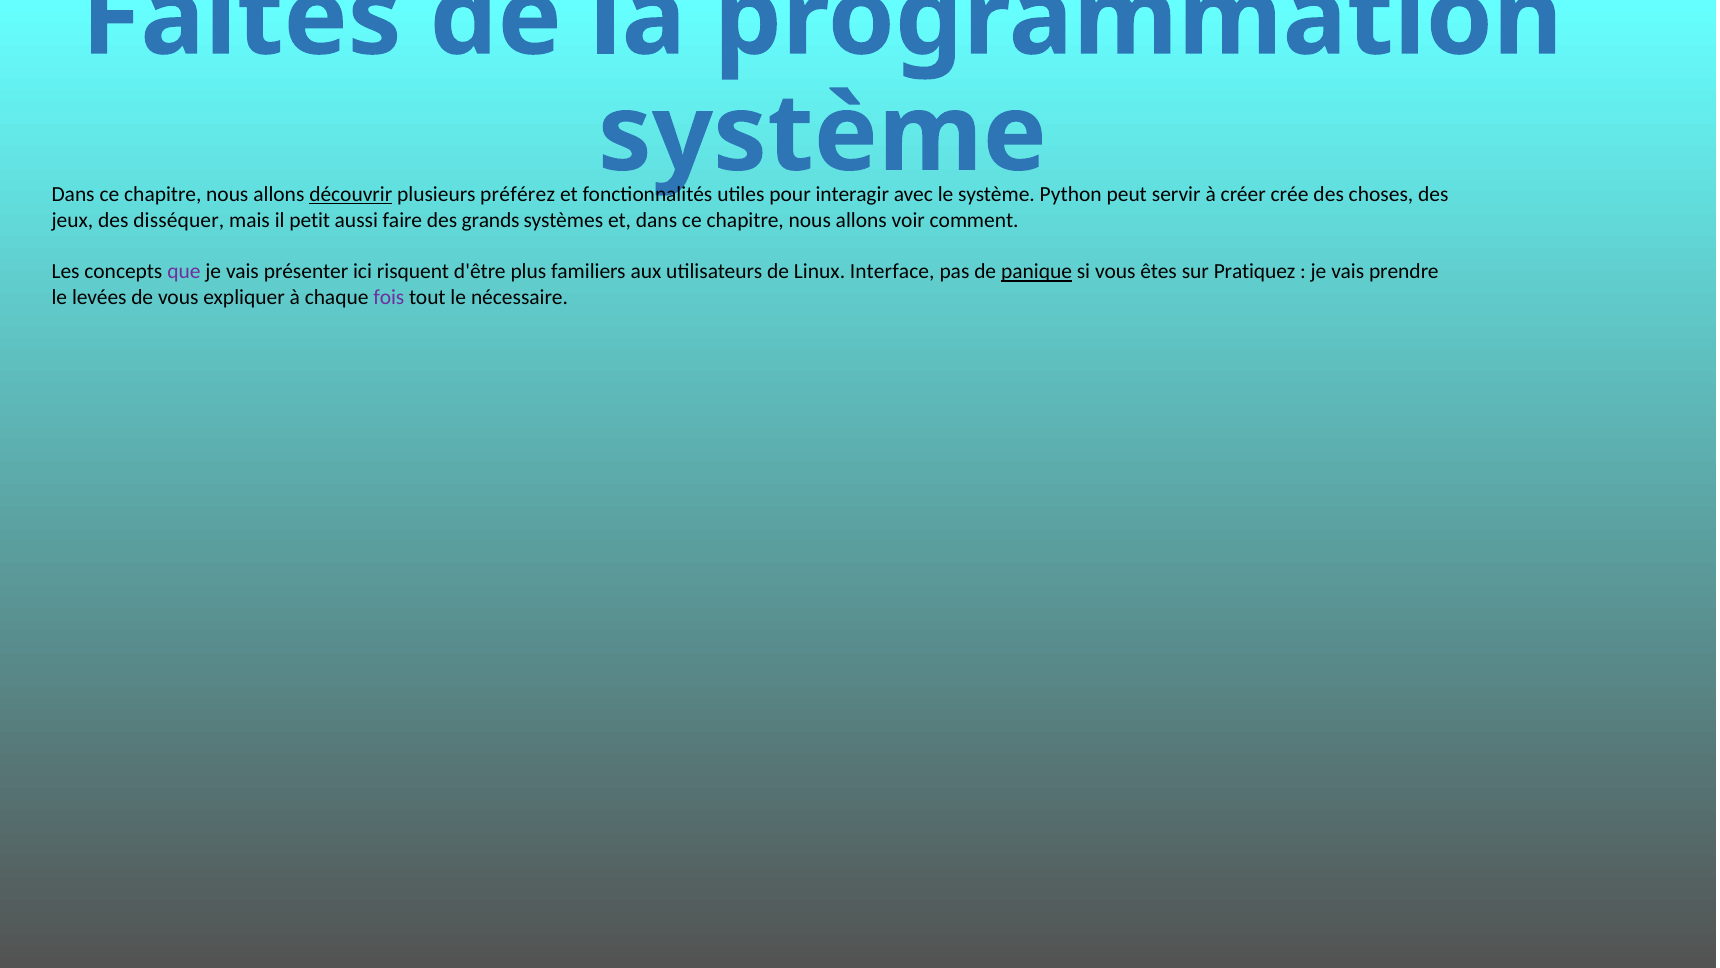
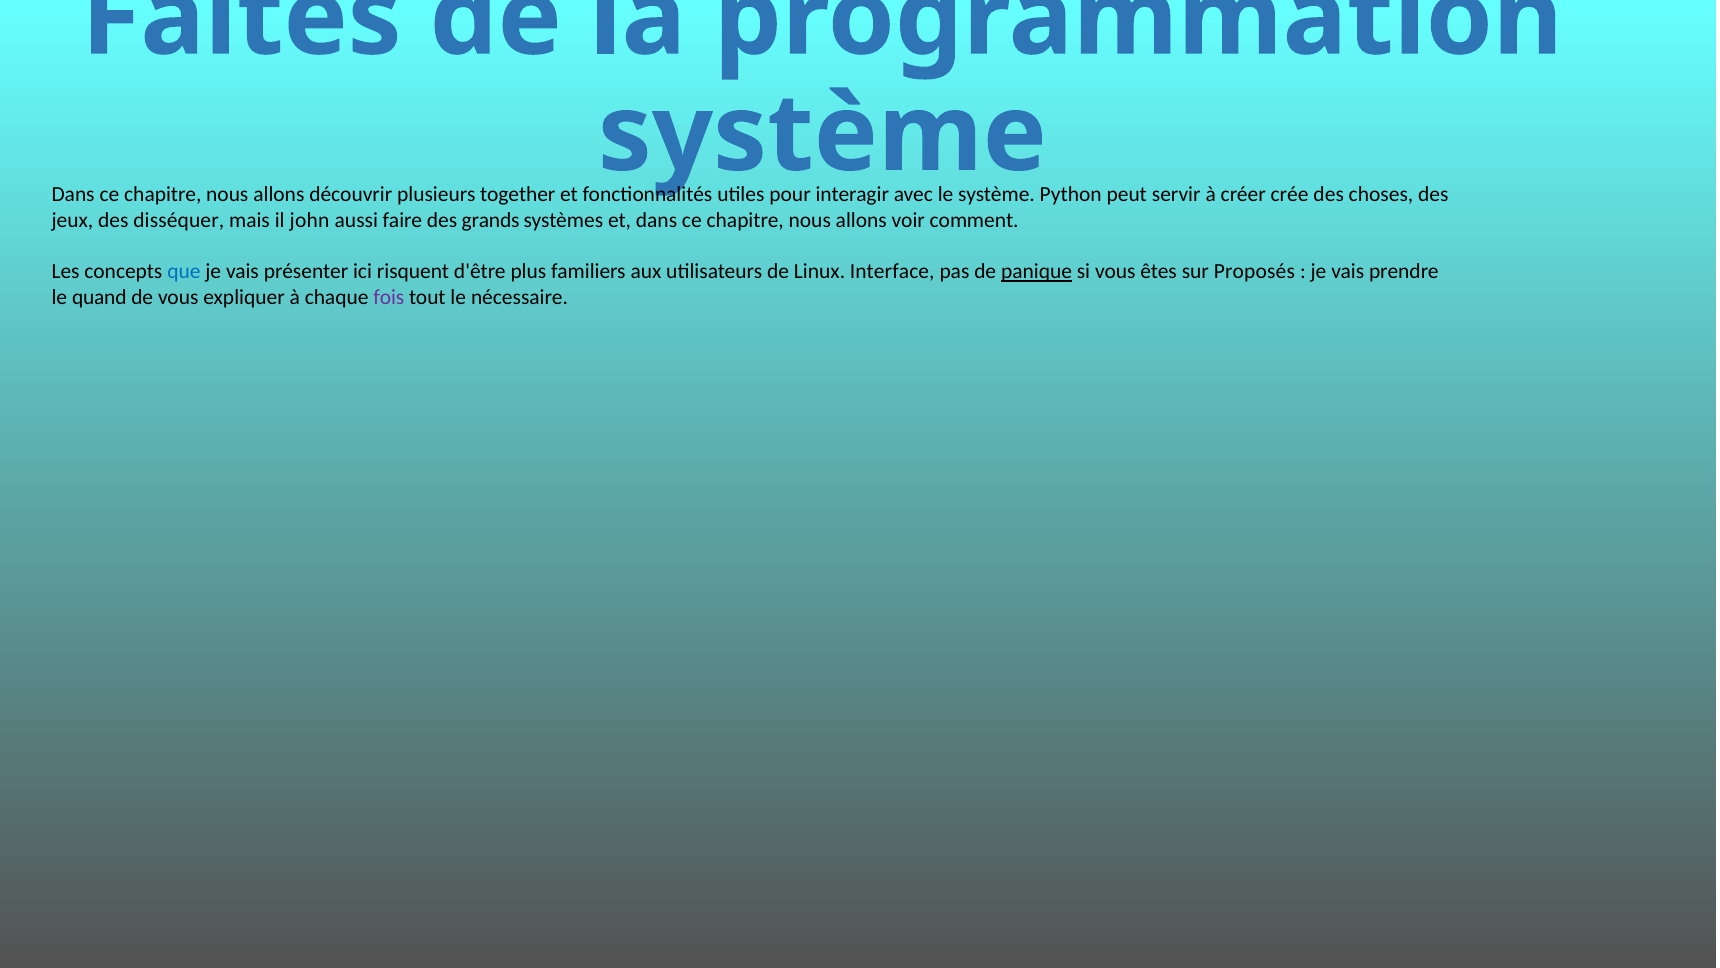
découvrir underline: present -> none (351, 194)
préférez: préférez -> together (518, 194)
petit: petit -> john (310, 220)
que colour: purple -> blue (184, 272)
Pratiquez: Pratiquez -> Proposés (1254, 272)
levées: levées -> quand (99, 298)
